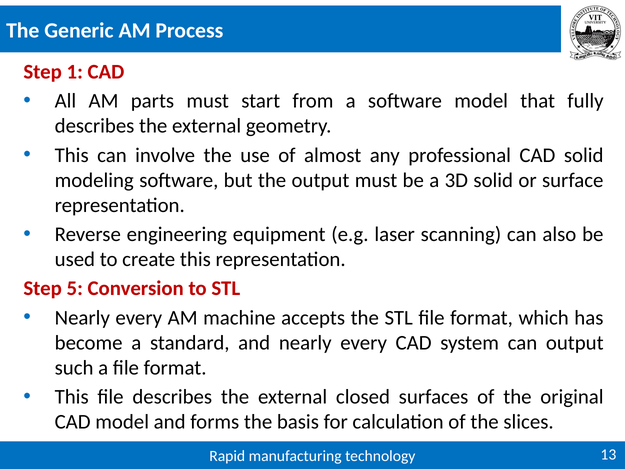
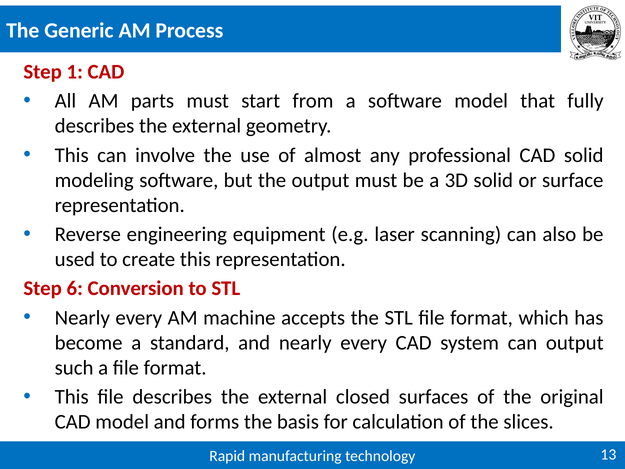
5: 5 -> 6 (75, 288)
